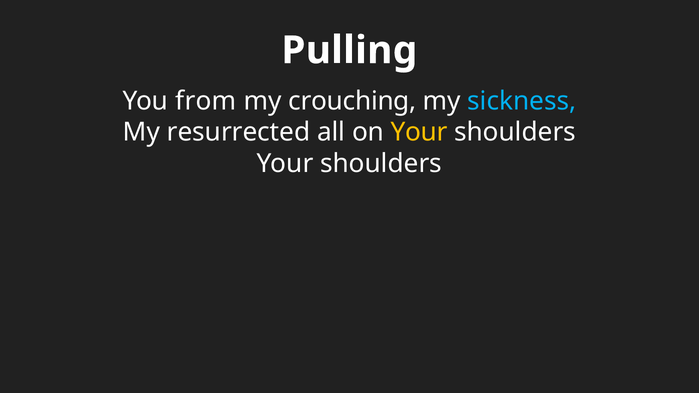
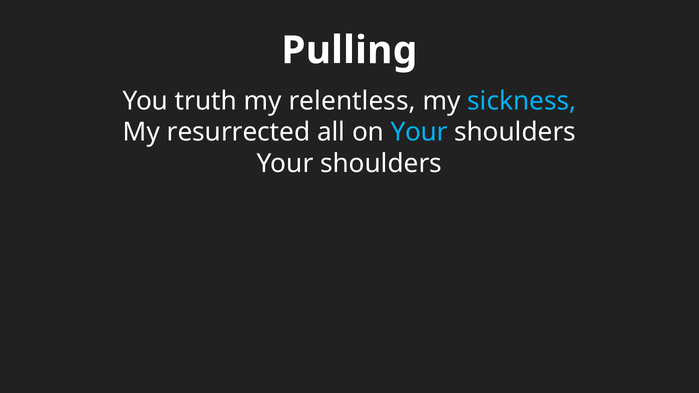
from: from -> truth (206, 101)
crouching: crouching -> relentless (352, 101)
Your colour: yellow -> light blue (419, 132)
